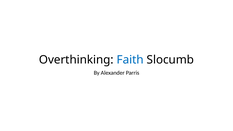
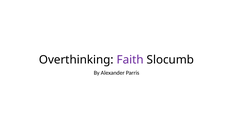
Faith colour: blue -> purple (130, 60)
